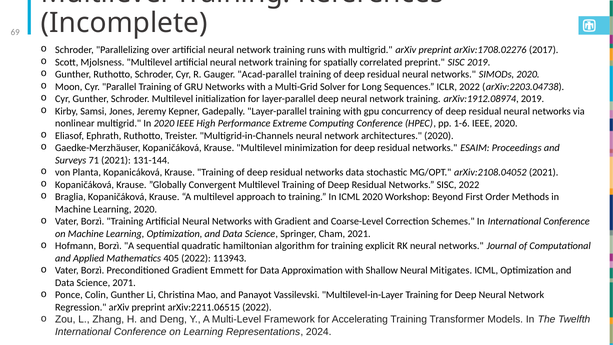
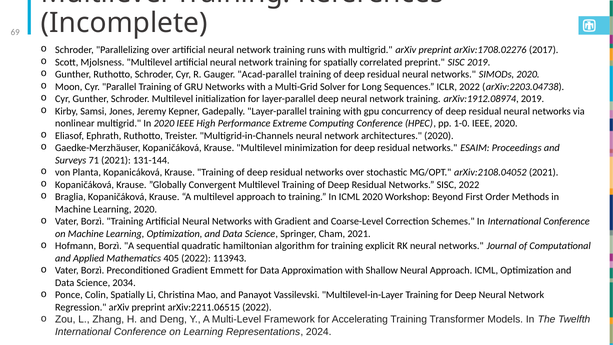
1-6: 1-6 -> 1-0 (462, 123)
networks data: data -> over (355, 172)
Neural Mitigates: Mitigates -> Approach (451, 270)
2071: 2071 -> 2034 (124, 283)
Colin Gunther: Gunther -> Spatially (128, 295)
